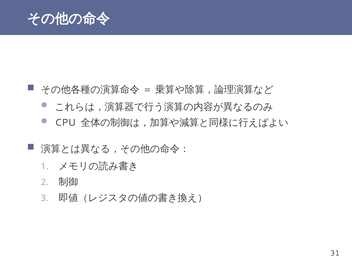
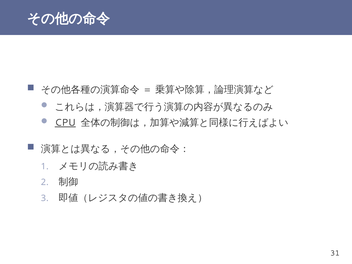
CPU underline: none -> present (65, 123)
